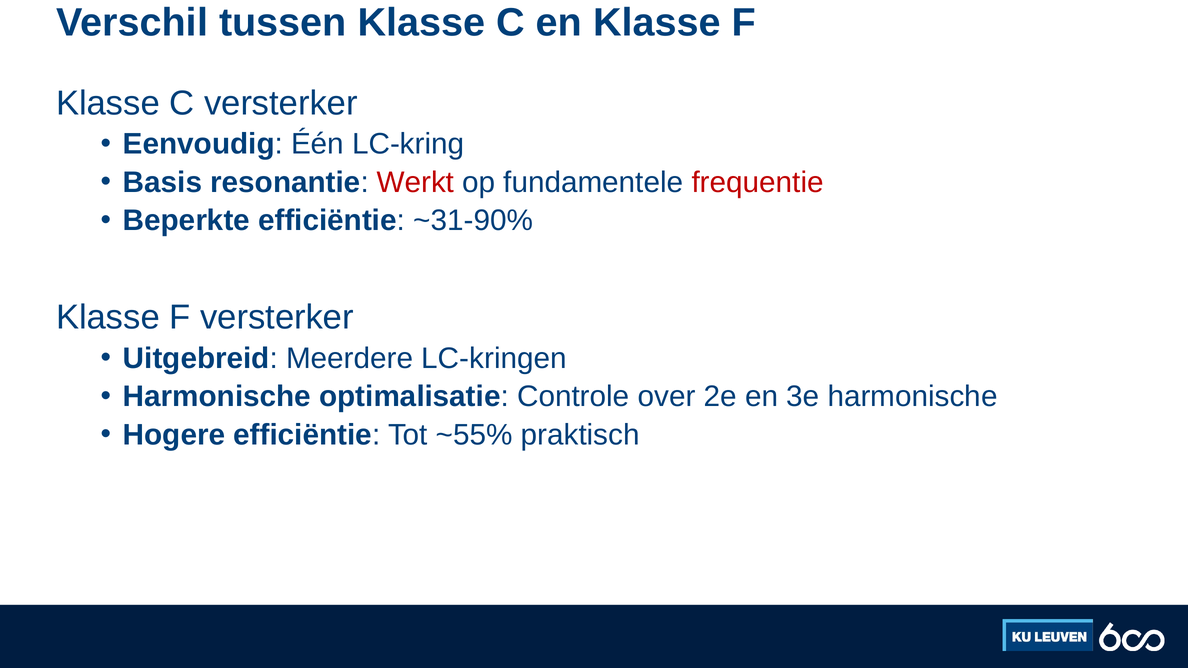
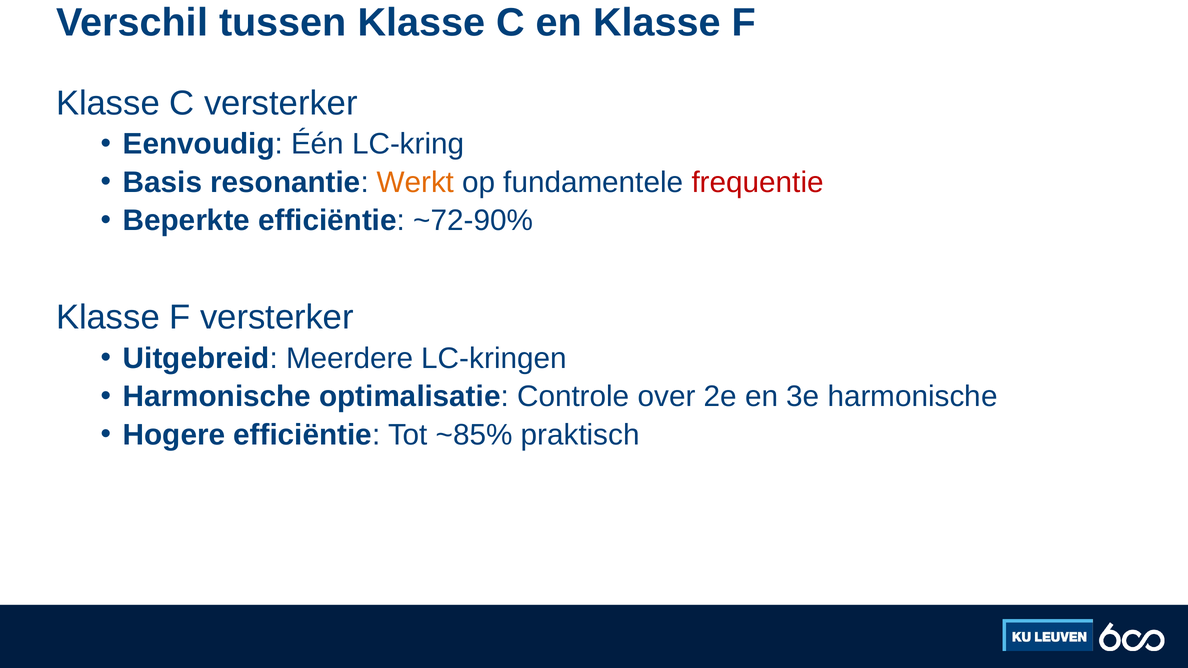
Werkt colour: red -> orange (416, 182)
~31-90%: ~31-90% -> ~72-90% (473, 221)
~55%: ~55% -> ~85% (474, 435)
